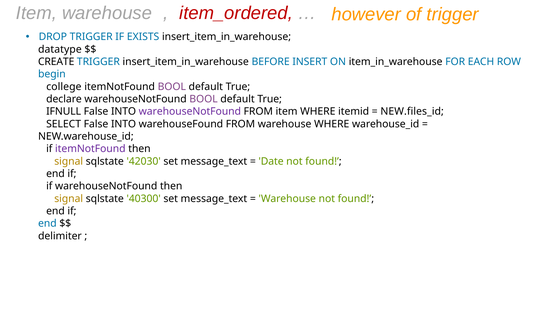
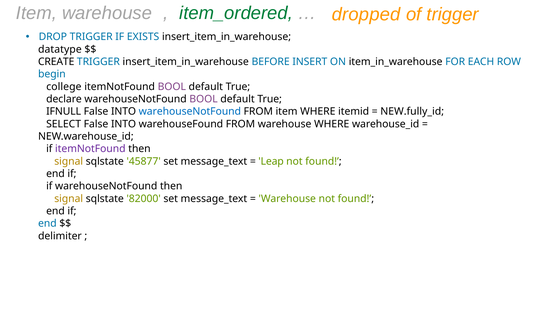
item_ordered colour: red -> green (236, 13)
however: however -> dropped (366, 14)
warehouseNotFound colour: purple -> blue (190, 111)
NEW.files_id: NEW.files_id -> NEW.fully_id (412, 111)
42030: 42030 -> 45877 (144, 161)
Date: Date -> Leap (271, 161)
40300: 40300 -> 82000 (144, 198)
